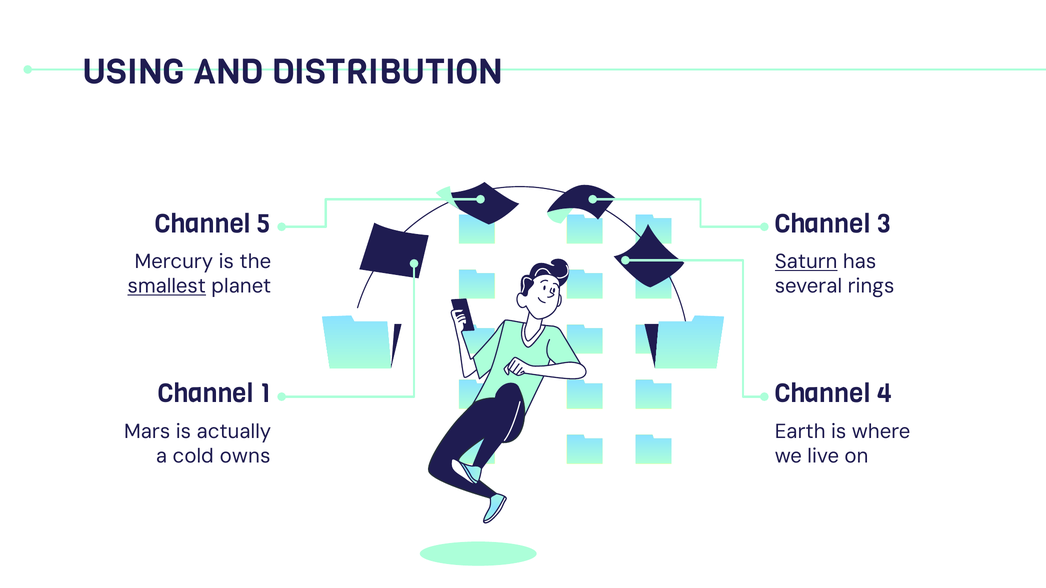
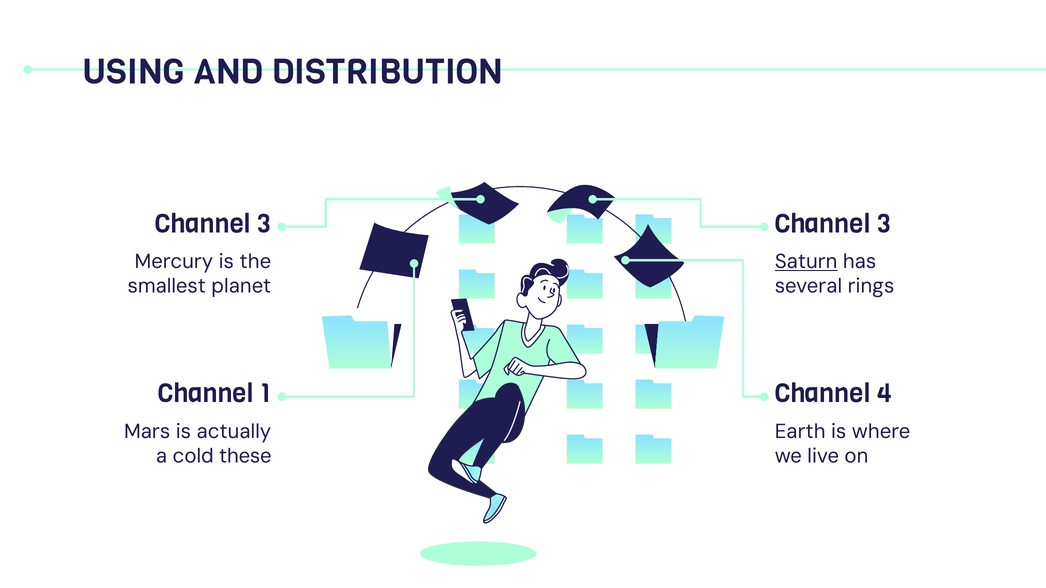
5: 5 -> 3 (264, 224)
smallest underline: present -> none (167, 286)
owns: owns -> these (245, 456)
